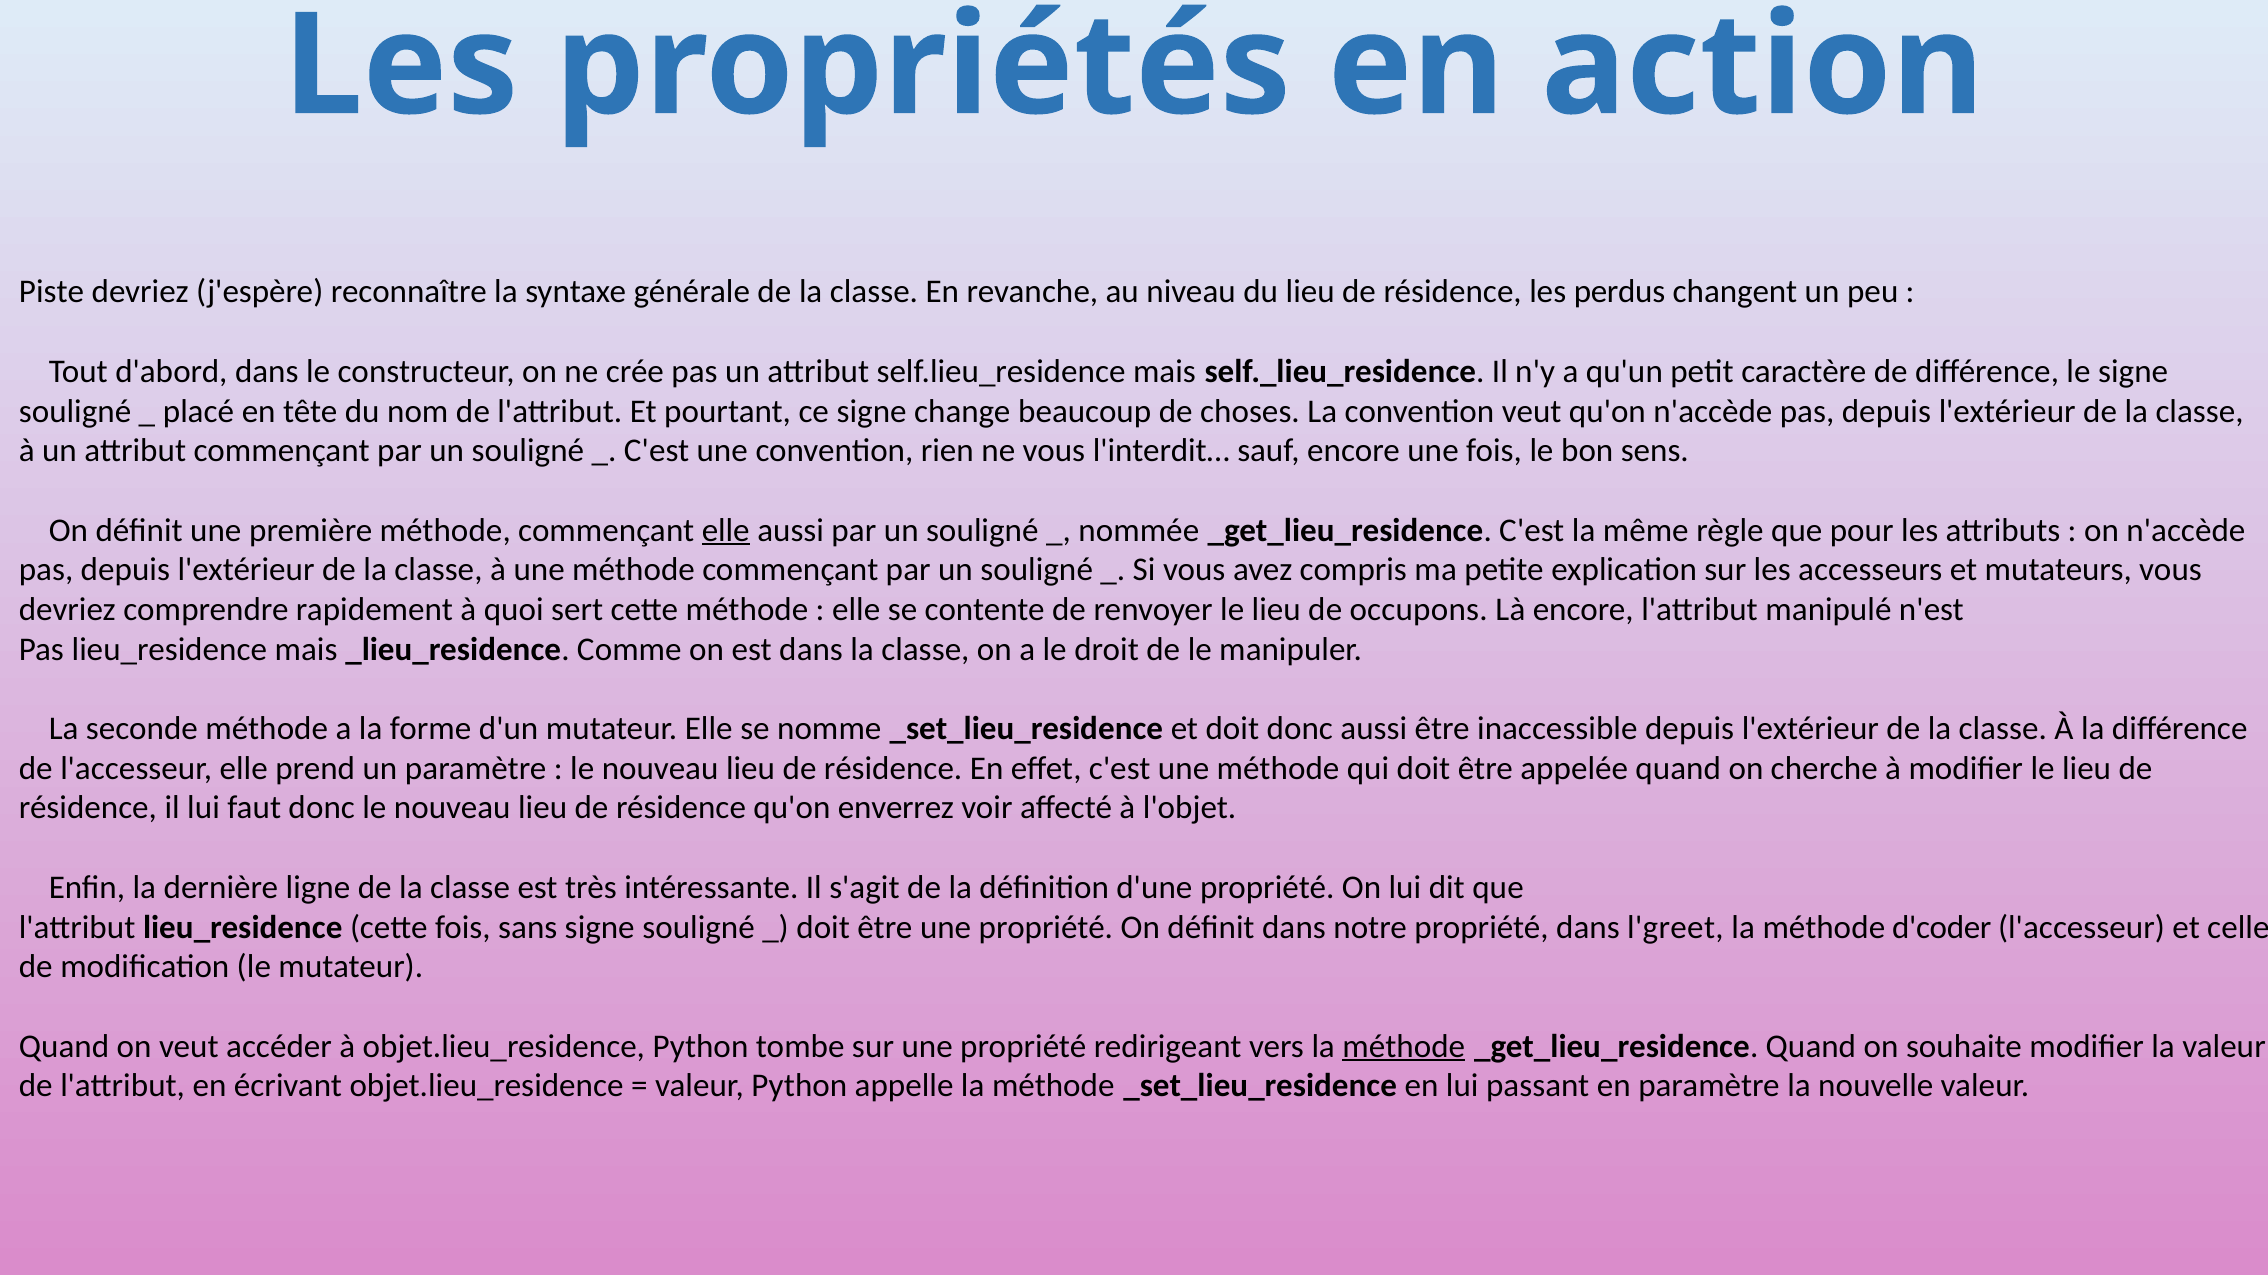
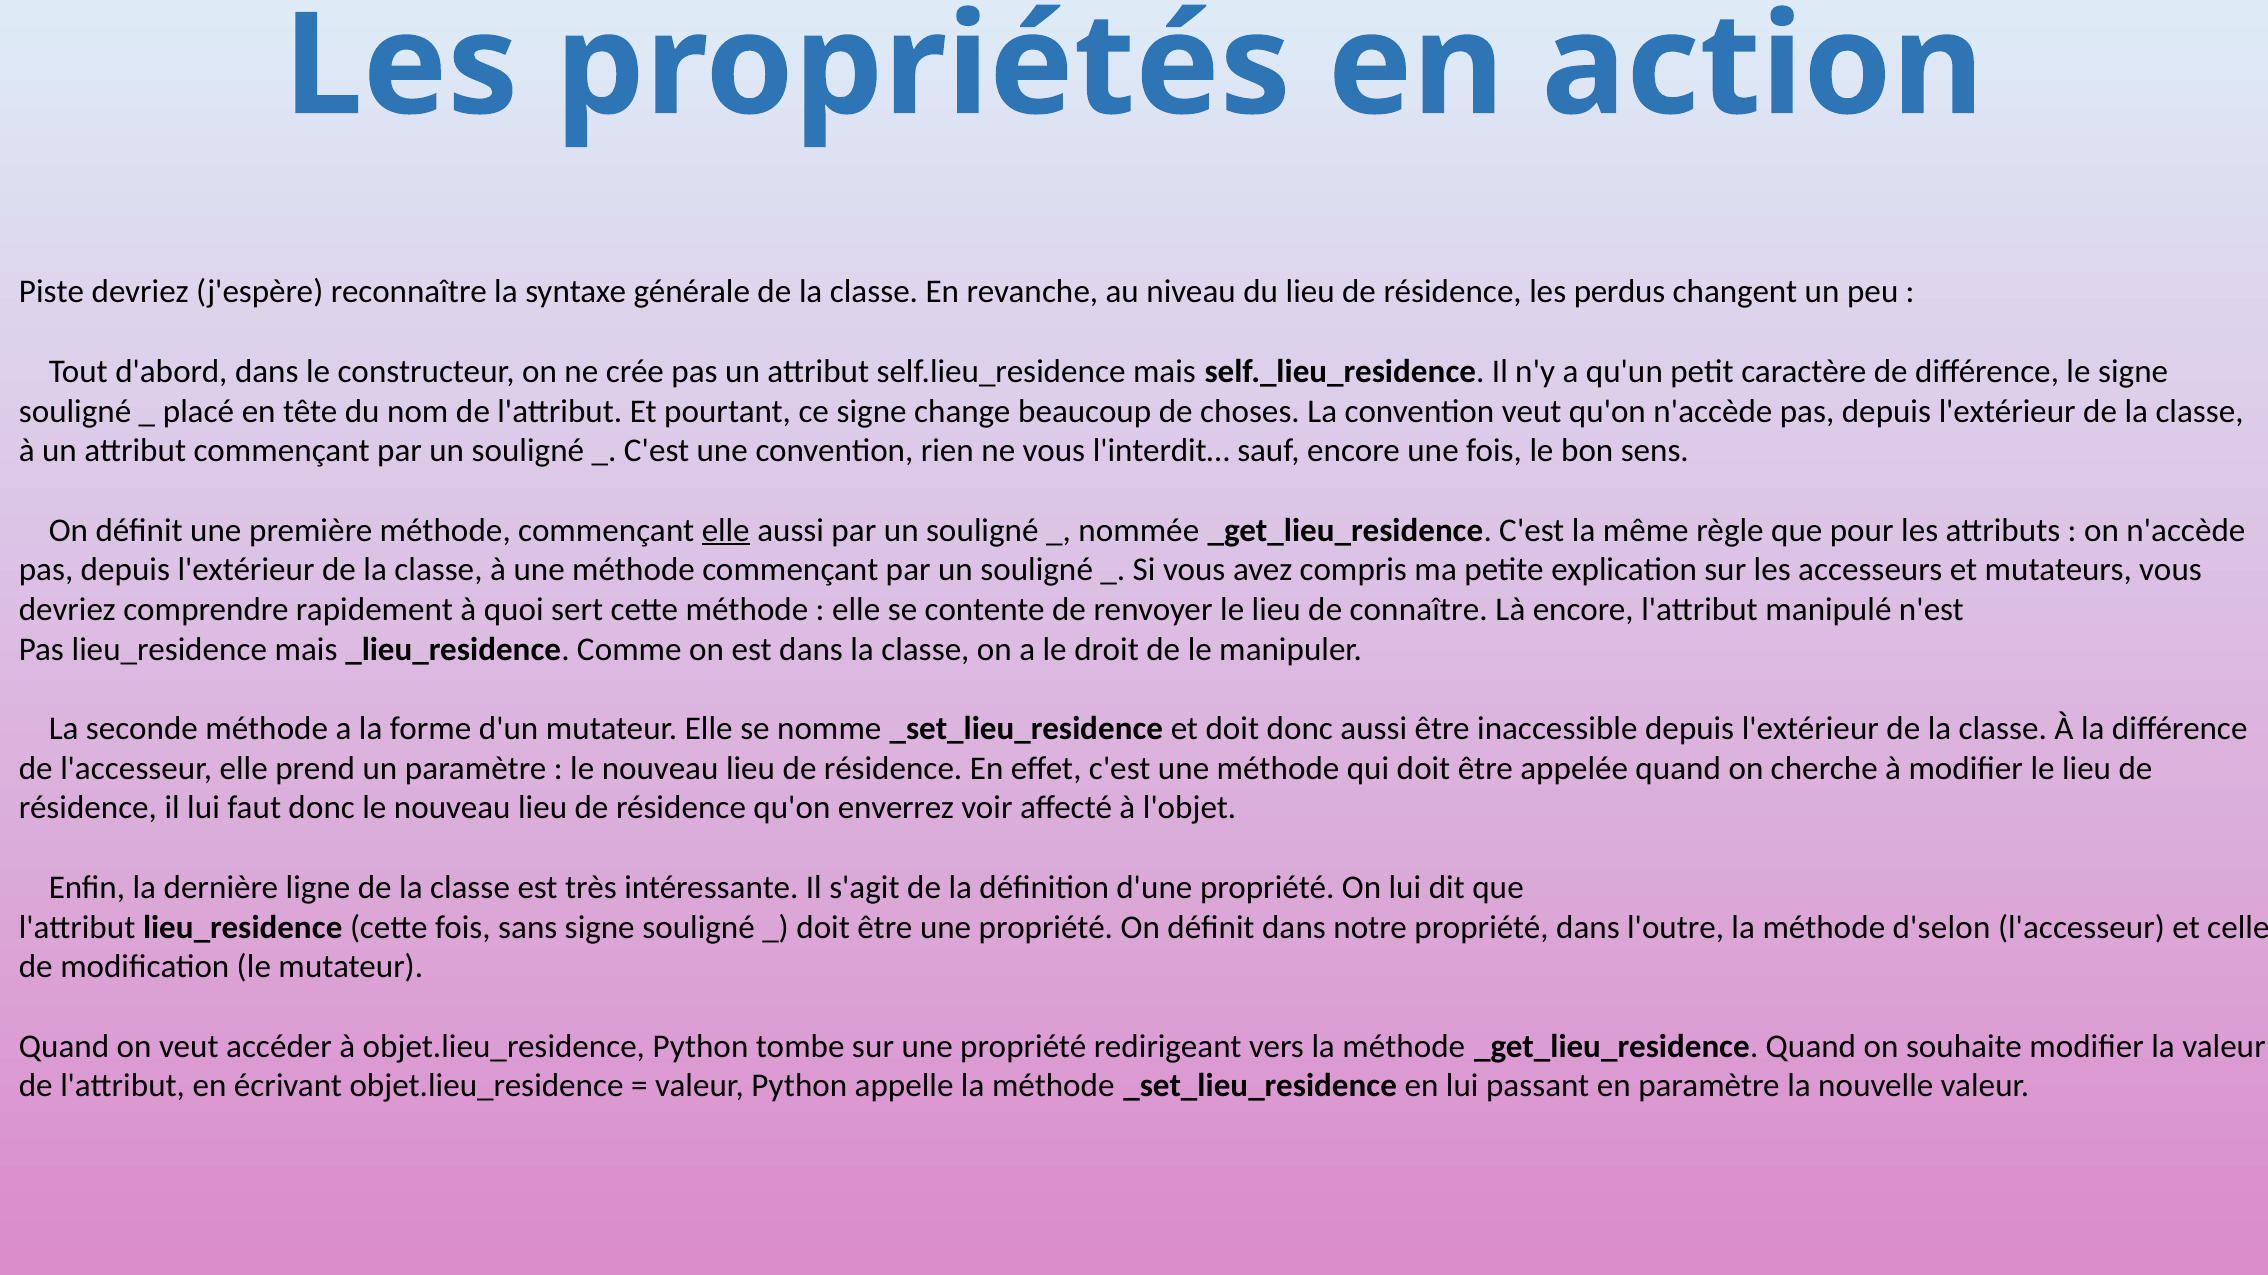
occupons: occupons -> connaître (1419, 610)
l'greet: l'greet -> l'outre (1676, 928)
d'coder: d'coder -> d'selon (1942, 928)
méthode underline: present -> none (1404, 1047)
